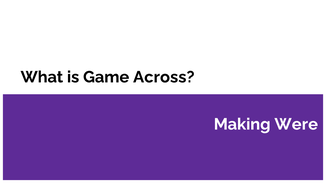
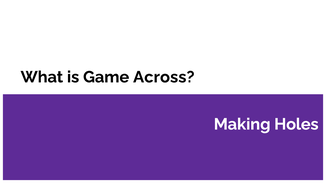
Were: Were -> Holes (296, 124)
